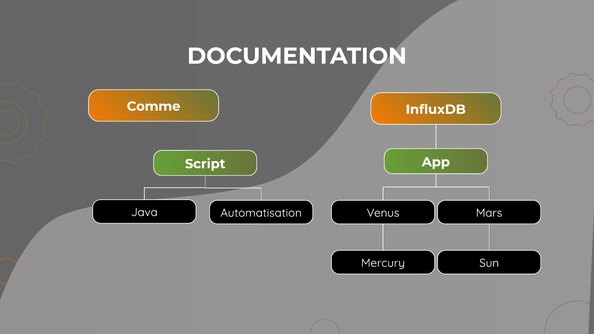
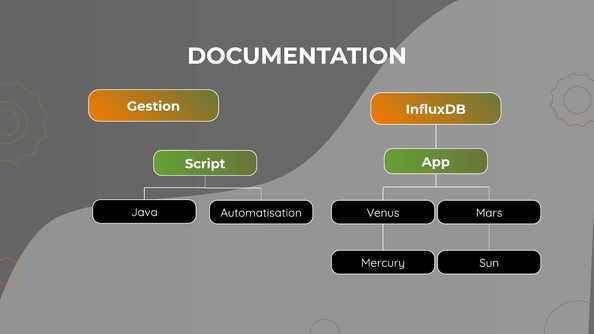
Comme: Comme -> Gestion (153, 106)
